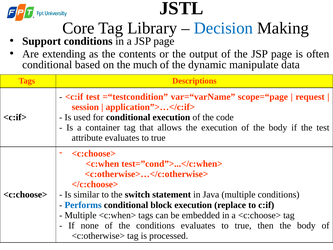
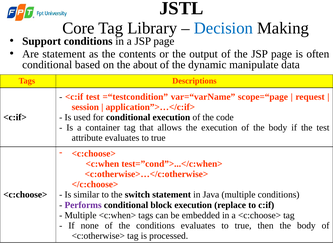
Are extending: extending -> statement (64, 54)
much: much -> about (145, 65)
Performs colour: blue -> purple (83, 205)
